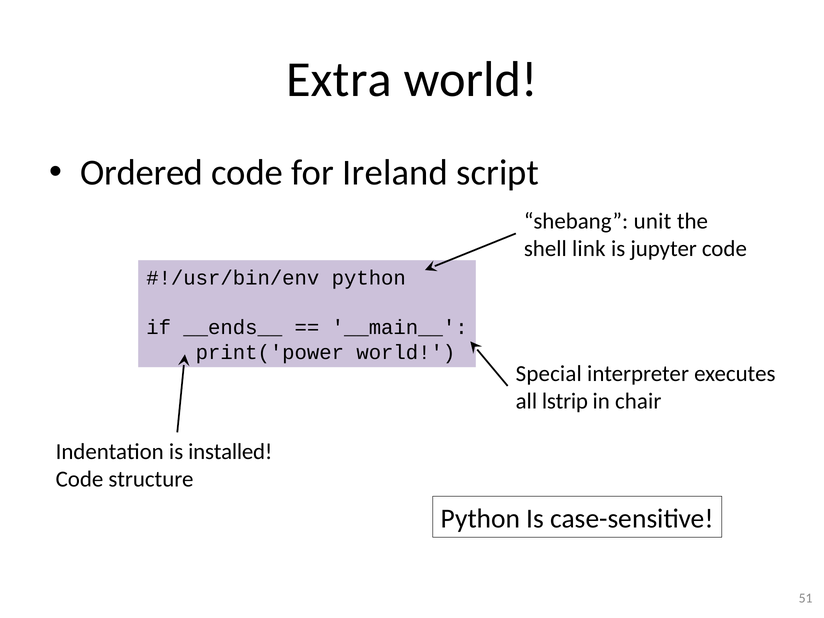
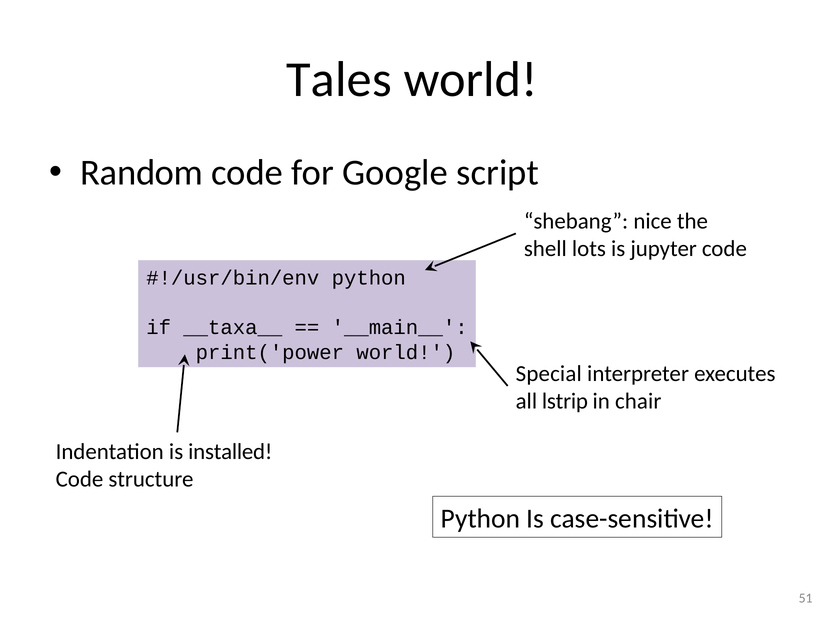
Extra: Extra -> Tales (339, 80)
Ordered: Ordered -> Random (142, 173)
Ireland: Ireland -> Google (395, 173)
unit: unit -> nice (653, 221)
link: link -> lots (589, 249)
__ends__: __ends__ -> __taxa__ (233, 328)
